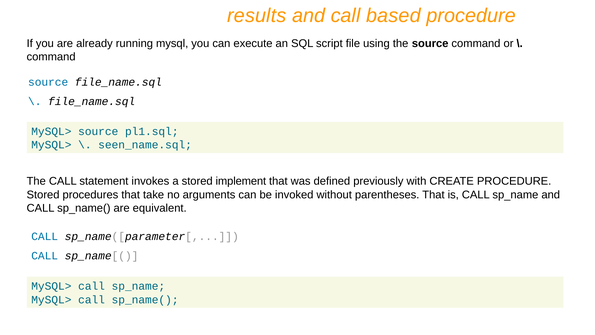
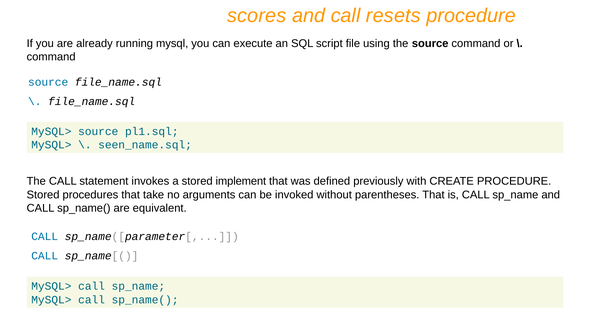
results: results -> scores (257, 15)
based: based -> resets (393, 15)
